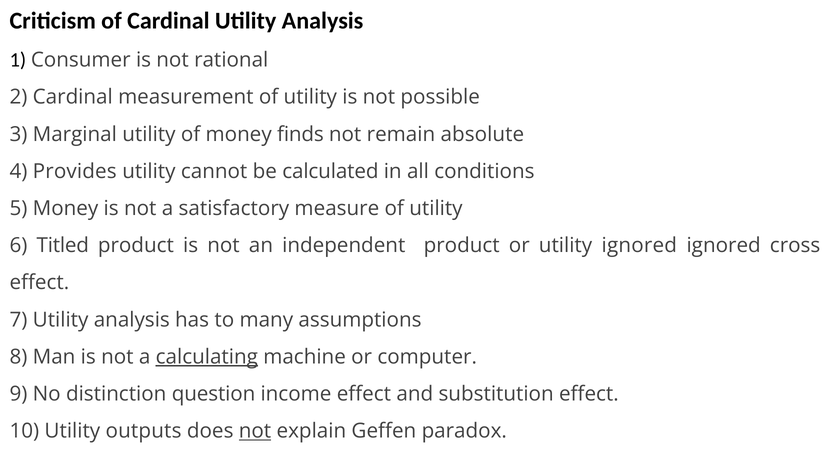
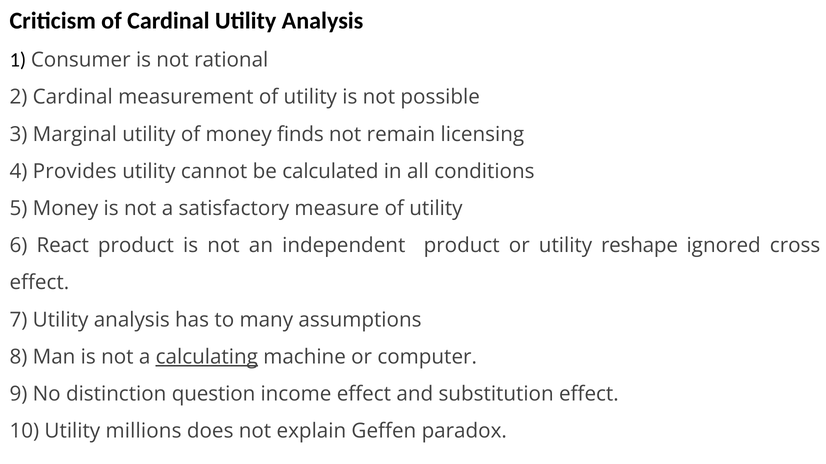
absolute: absolute -> licensing (482, 134)
Titled: Titled -> React (63, 246)
utility ignored: ignored -> reshape (639, 246)
outputs: outputs -> millions (144, 432)
not underline: present -> none (255, 432)
